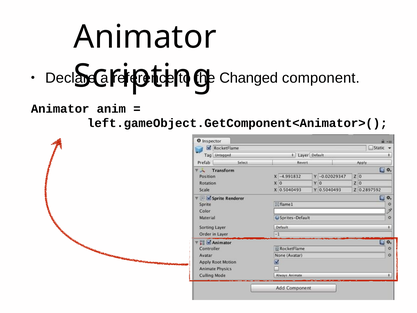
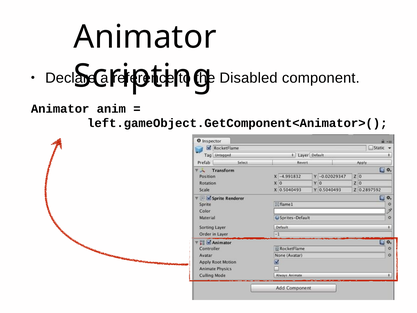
Changed: Changed -> Disabled (249, 78)
